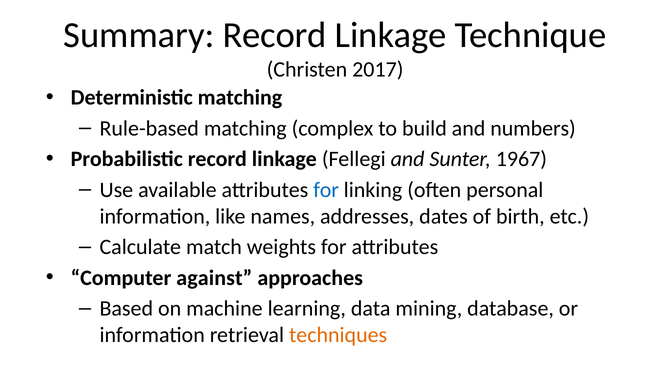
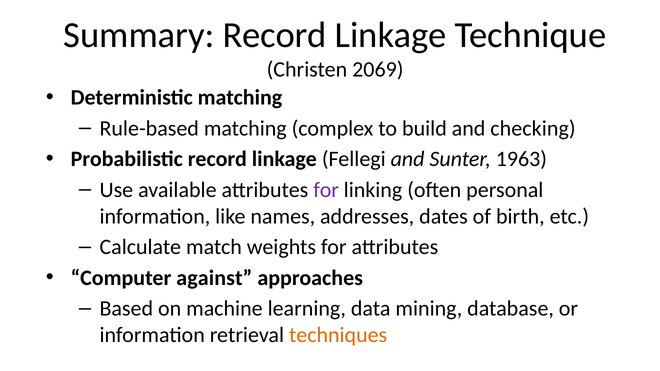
2017: 2017 -> 2069 (378, 69)
numbers: numbers -> checking (533, 128)
1967: 1967 -> 1963 (521, 159)
for colour: blue -> purple (326, 190)
